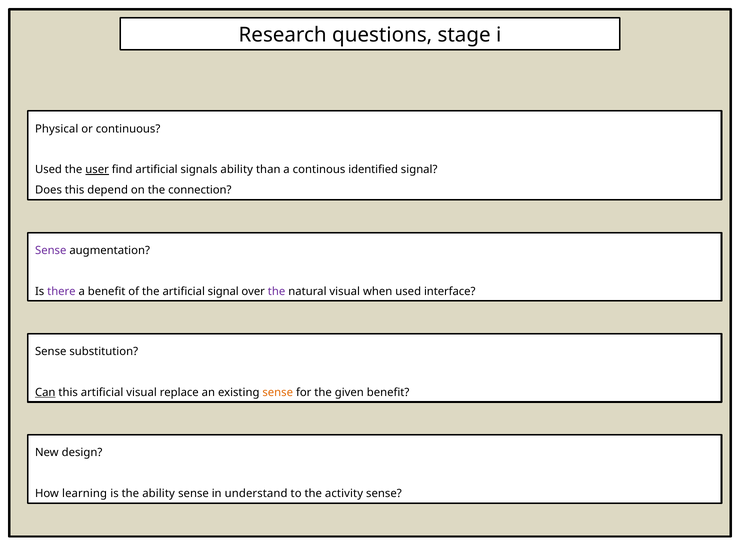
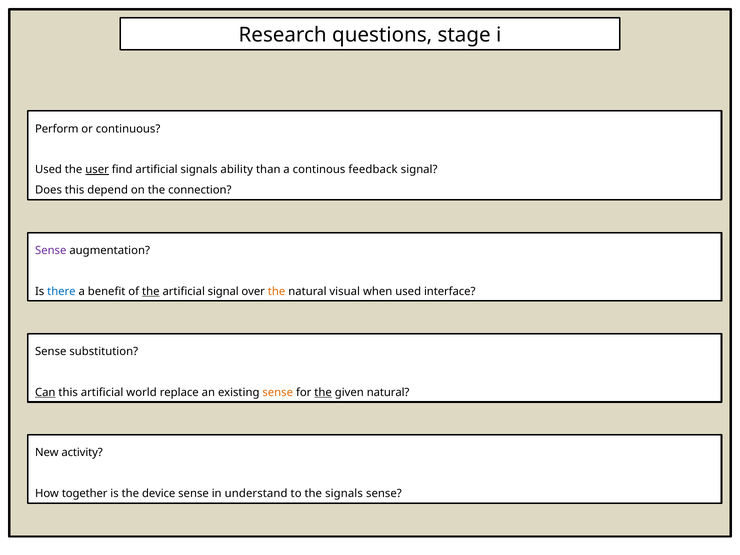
Physical: Physical -> Perform (57, 129)
identified: identified -> feedback (373, 170)
there colour: purple -> blue (61, 291)
the underline: none -> present (151, 291)
the colour: purple -> orange (277, 291)
artificial visual: visual -> world (142, 392)
the underline: none -> present (323, 392)
given benefit: benefit -> natural (388, 392)
design: design -> activity (82, 453)
learning: learning -> together (85, 493)
the ability: ability -> device (159, 493)
the activity: activity -> signals (344, 493)
